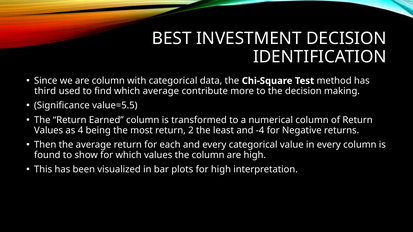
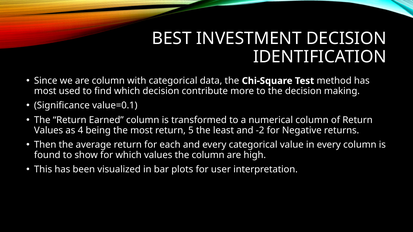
third: third -> most (45, 91)
which average: average -> decision (161, 91)
value=5.5: value=5.5 -> value=0.1 (115, 106)
2: 2 -> 5 (191, 130)
-4: -4 -> -2 (260, 130)
for high: high -> user (221, 170)
